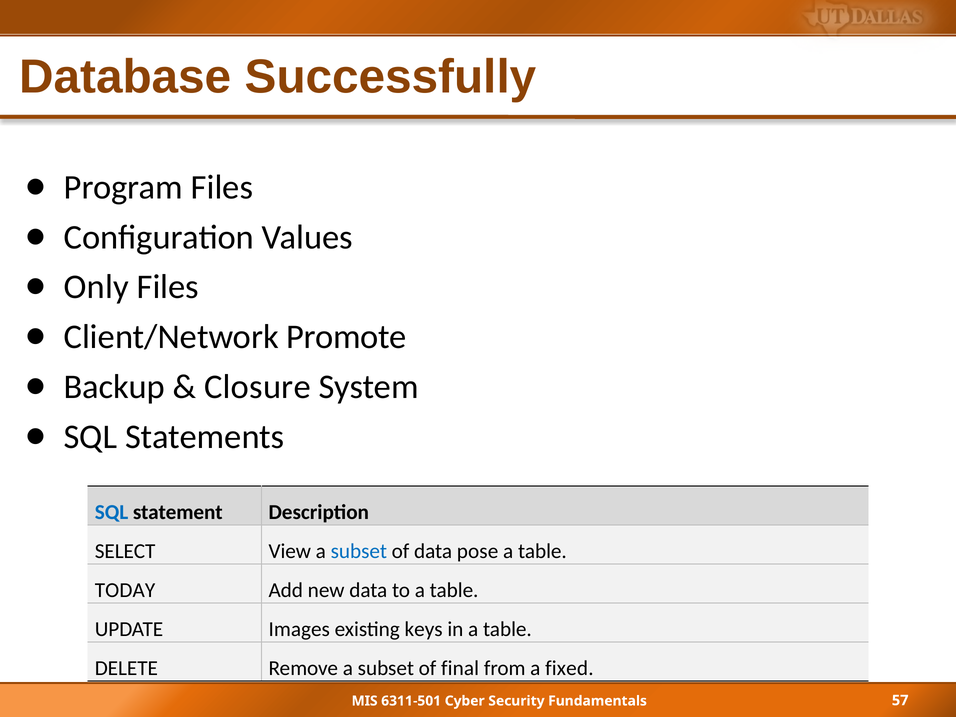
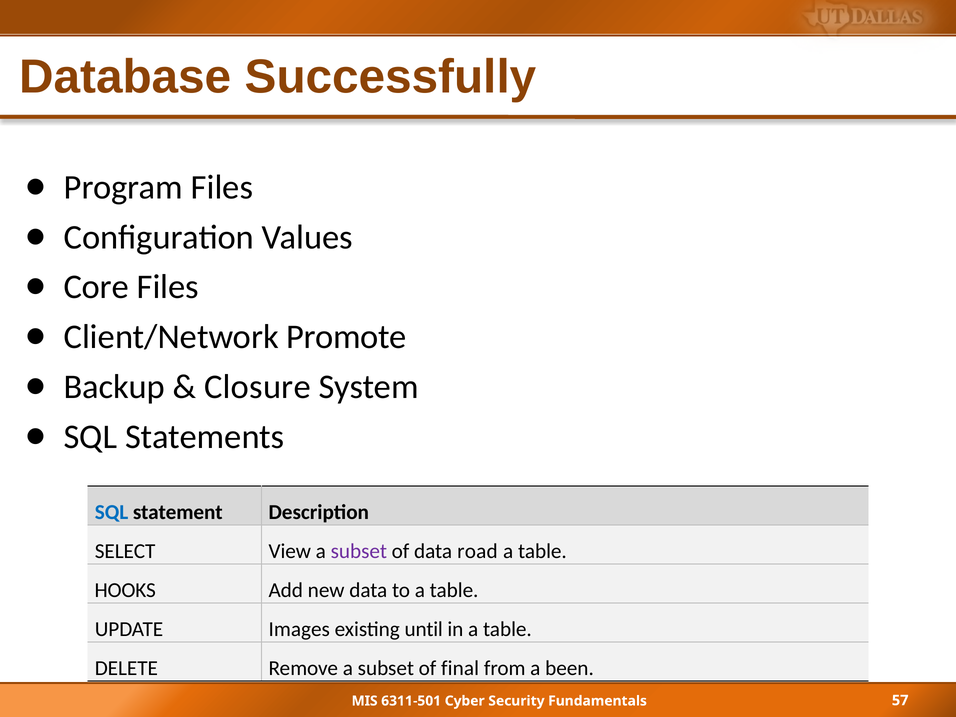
Only: Only -> Core (96, 287)
subset colour: blue -> purple (359, 551)
pose: pose -> road (478, 551)
TODAY: TODAY -> HOOKS (125, 590)
keys: keys -> until (424, 629)
fixed: fixed -> been (569, 668)
